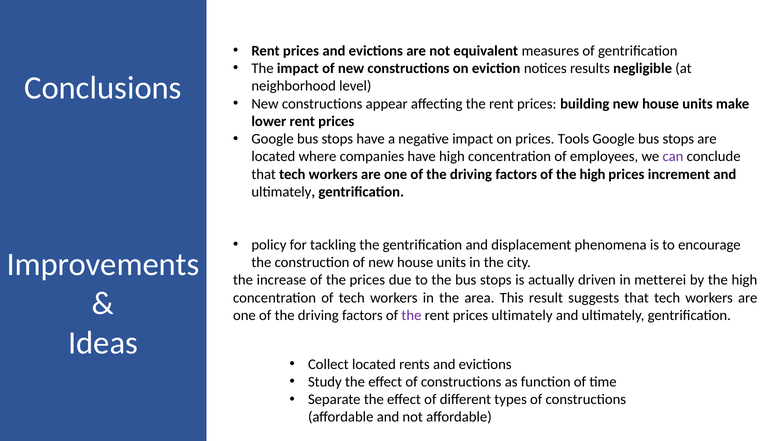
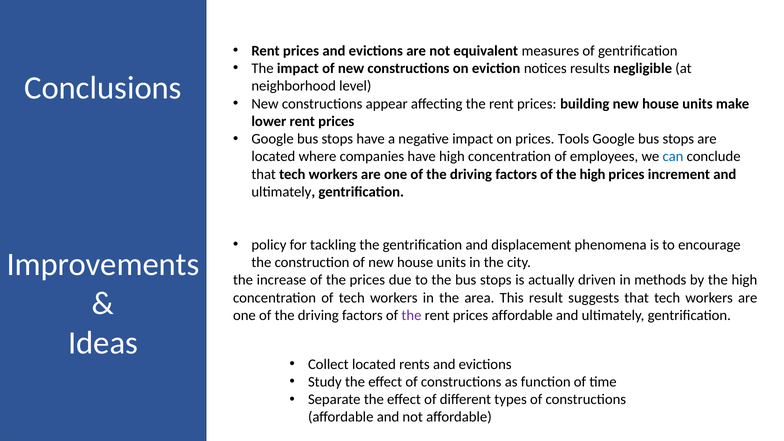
can colour: purple -> blue (673, 157)
metterei: metterei -> methods (660, 280)
prices ultimately: ultimately -> affordable (522, 315)
